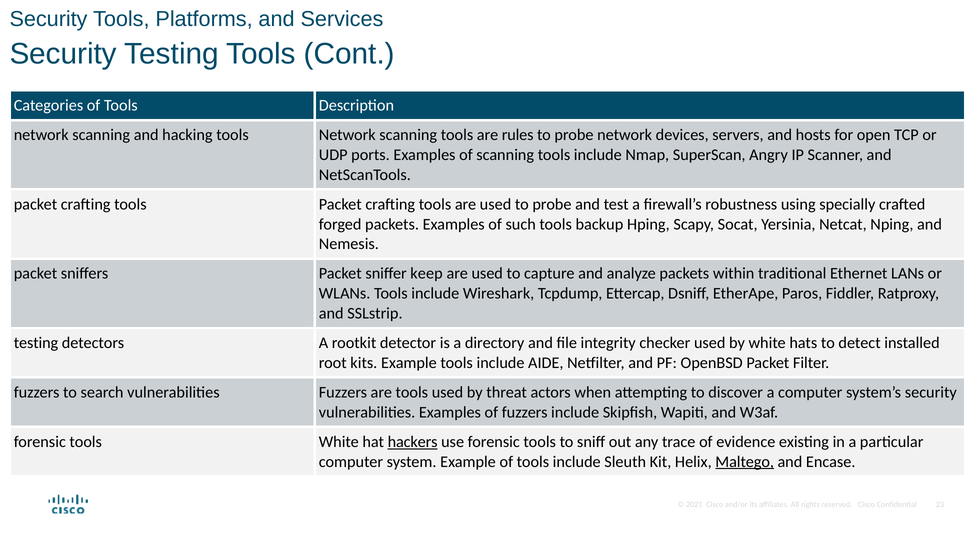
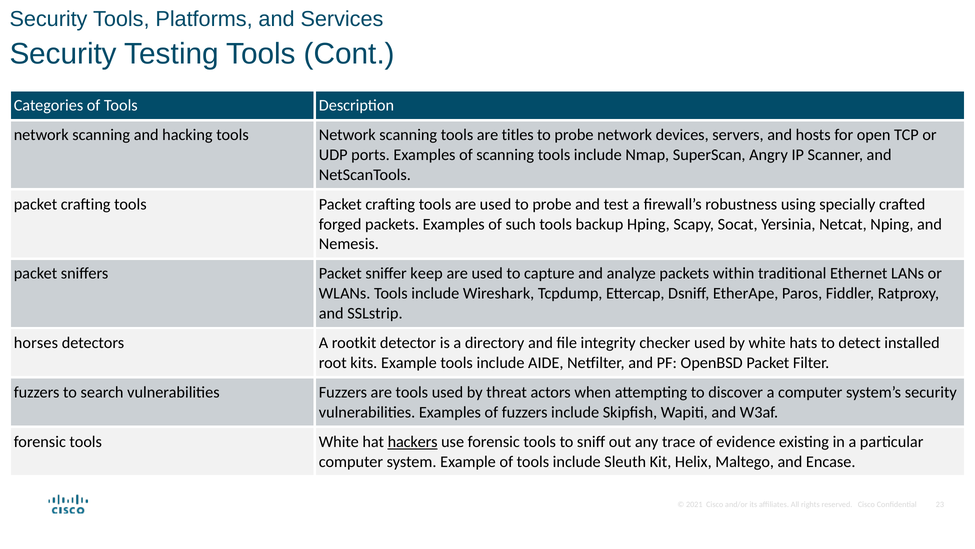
rules: rules -> titles (518, 135)
testing: testing -> horses (36, 343)
Maltego underline: present -> none (745, 461)
